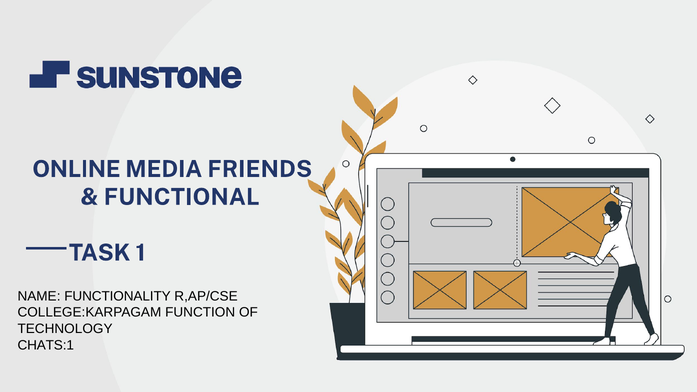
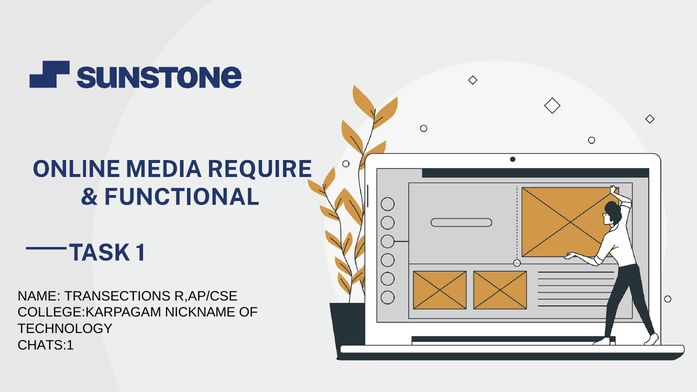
FRIENDS: FRIENDS -> REQUIRE (260, 169)
FUNCTIONALITY: FUNCTIONALITY -> TRANSECTIONS (117, 296)
FUNCTION: FUNCTION -> NICKNAME (200, 313)
